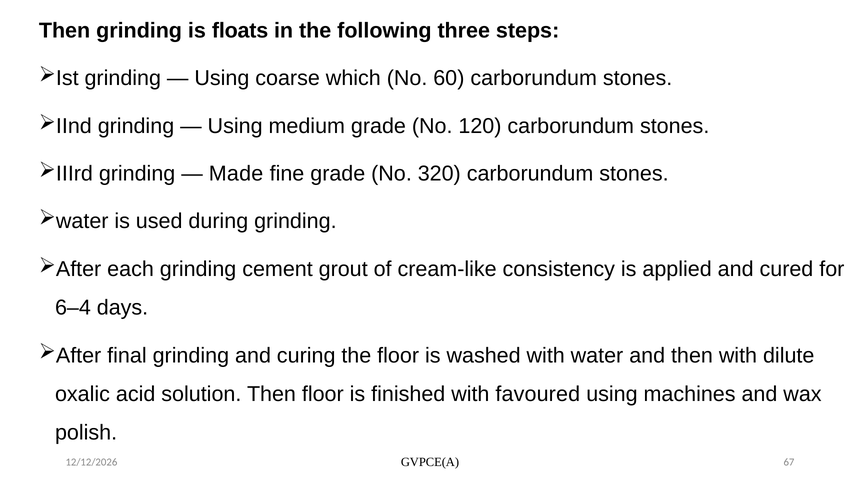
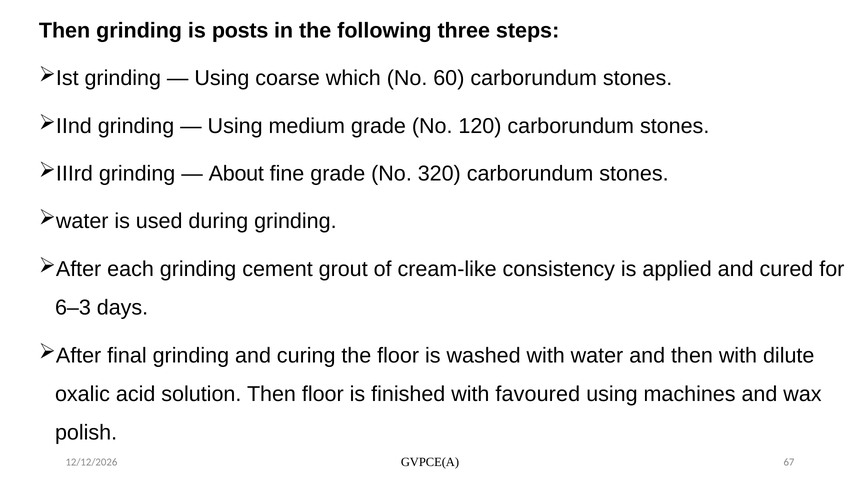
floats: floats -> posts (240, 31)
Made: Made -> About (236, 174)
6–4: 6–4 -> 6–3 (73, 308)
